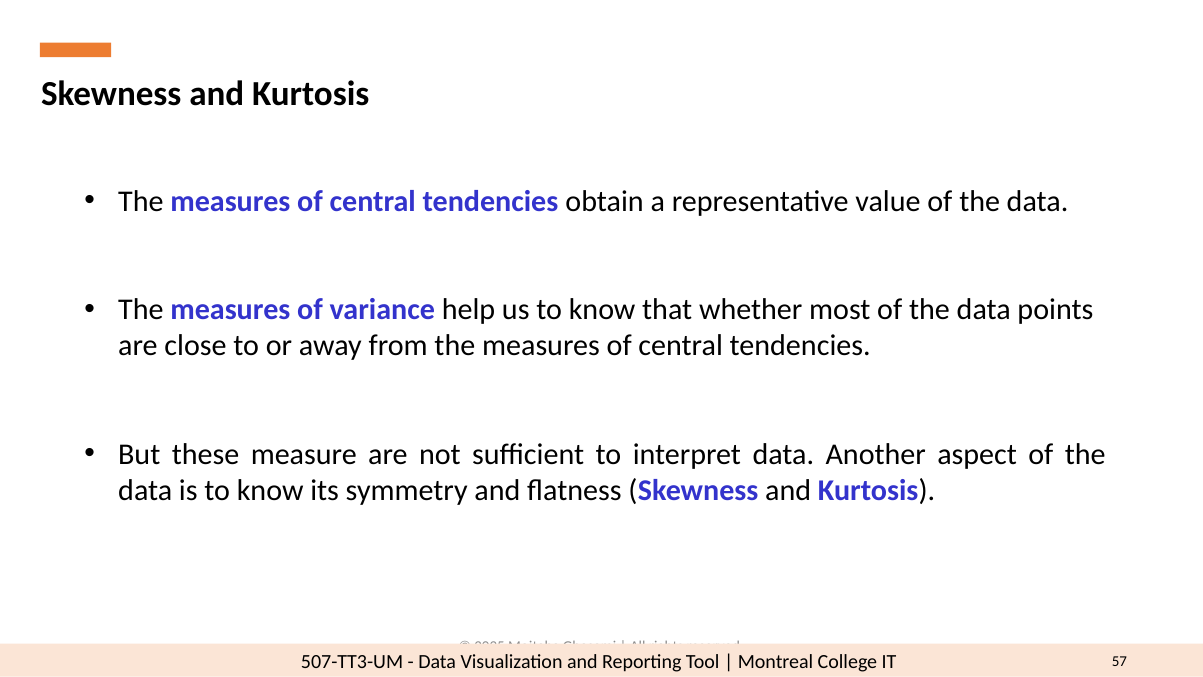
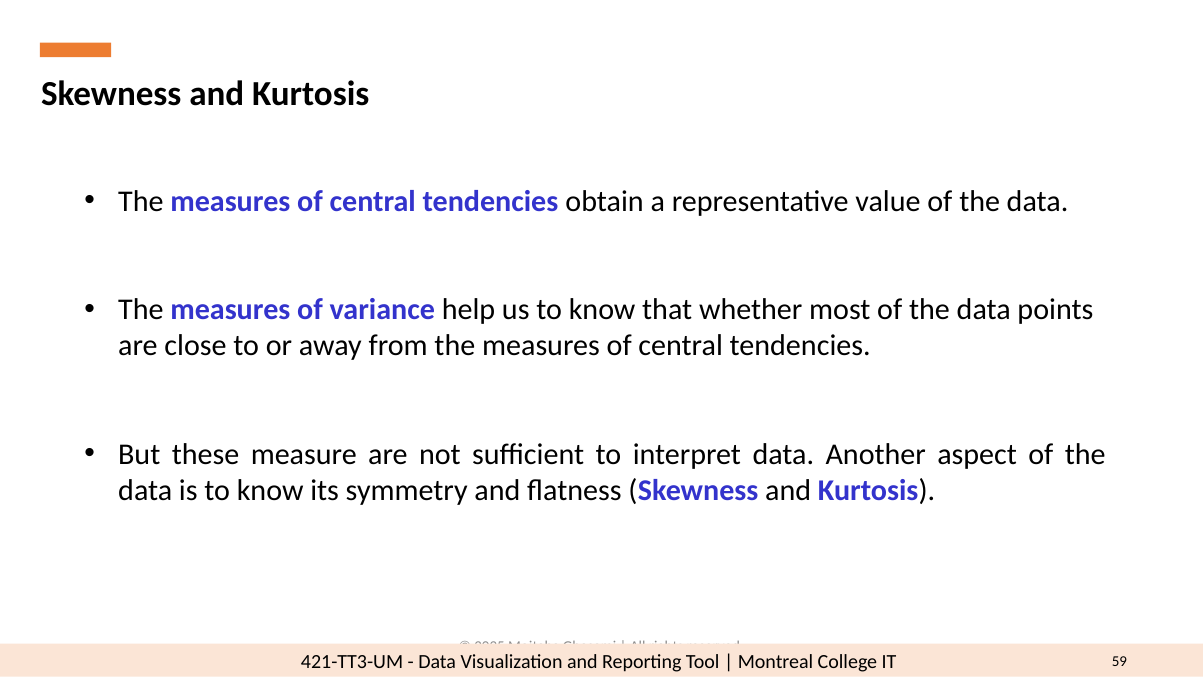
507-TT3-UM: 507-TT3-UM -> 421-TT3-UM (352, 661)
57: 57 -> 59 (1120, 661)
